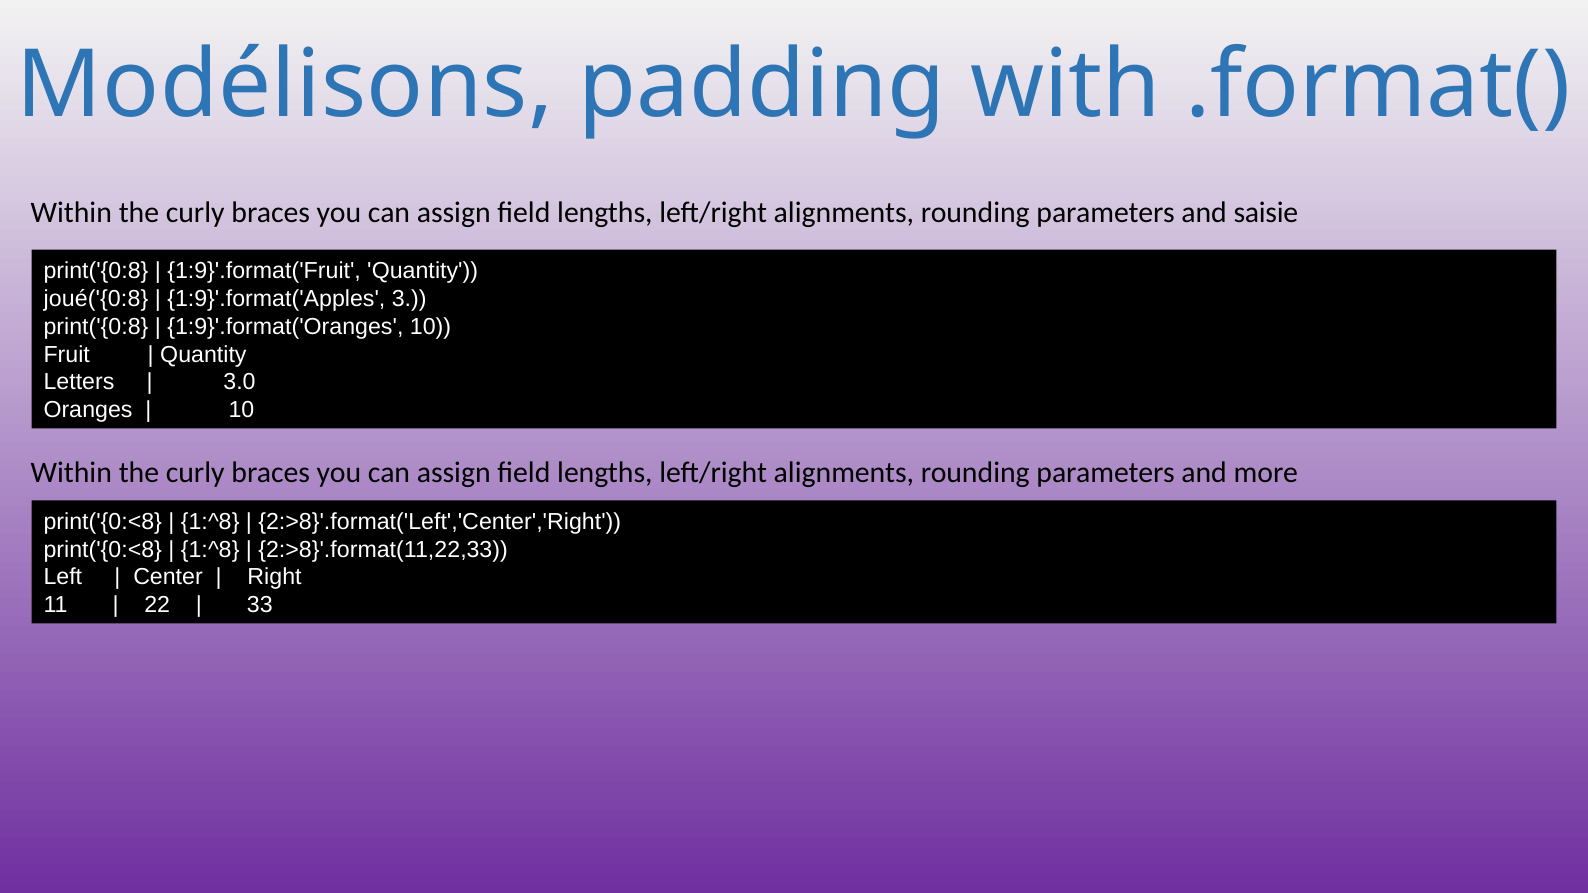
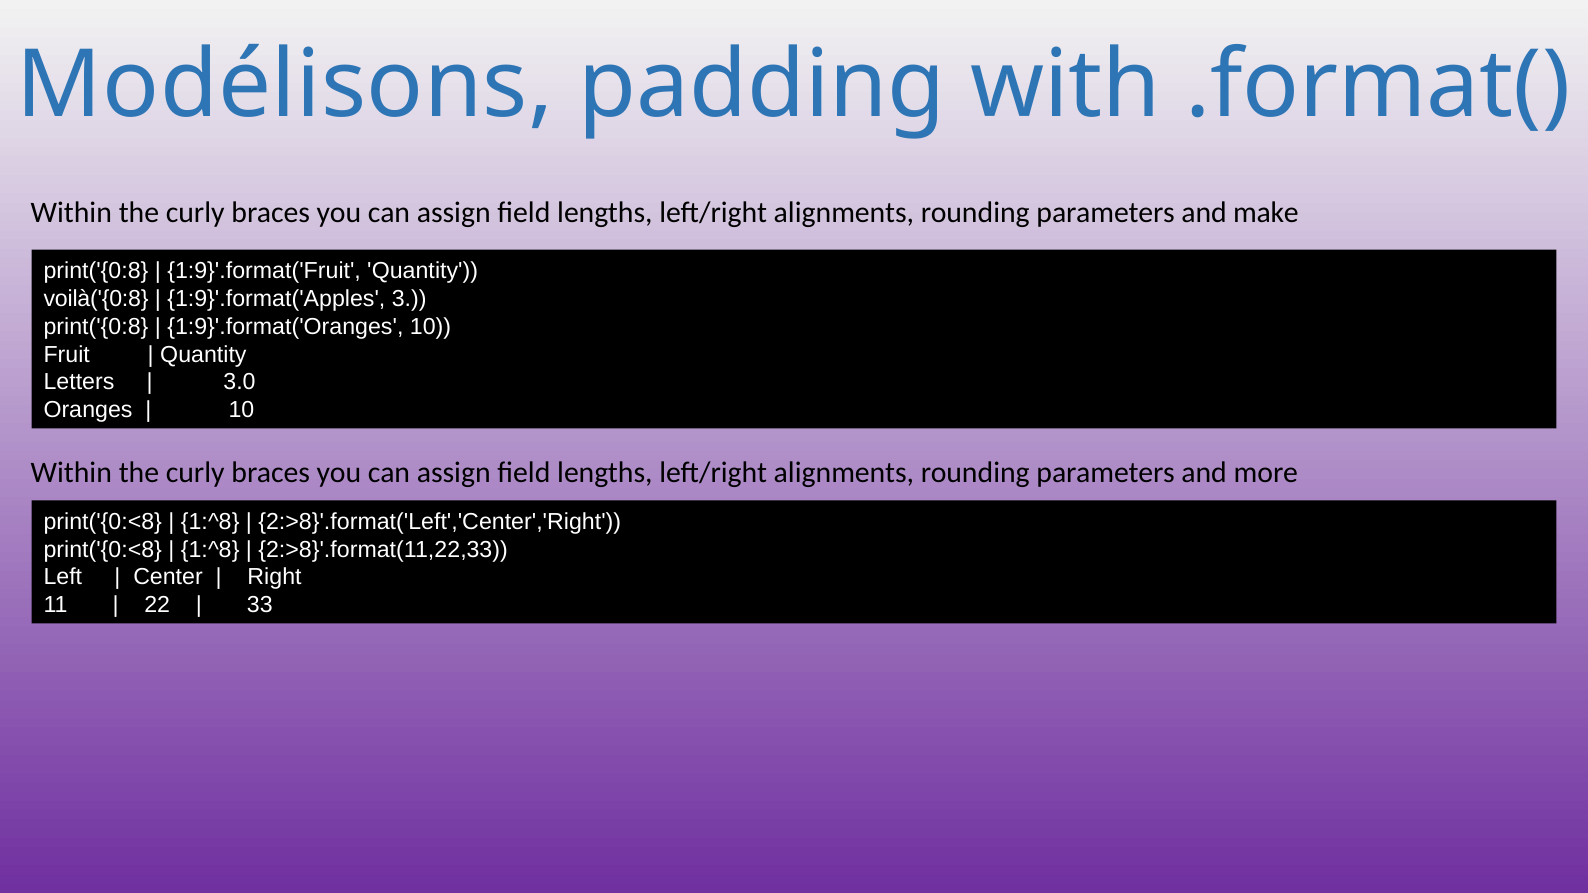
saisie: saisie -> make (1266, 212)
joué('{0:8: joué('{0:8 -> voilà('{0:8 (96, 299)
